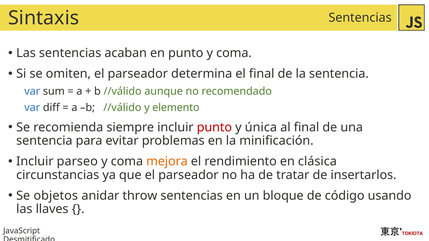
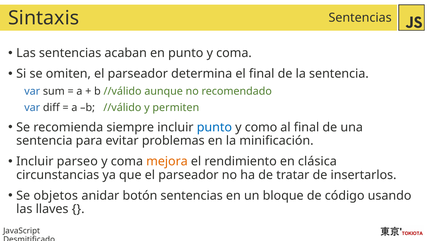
elemento: elemento -> permiten (176, 108)
punto colour: red -> blue (214, 128)
única: única -> como (261, 128)
throw: throw -> botón (140, 196)
